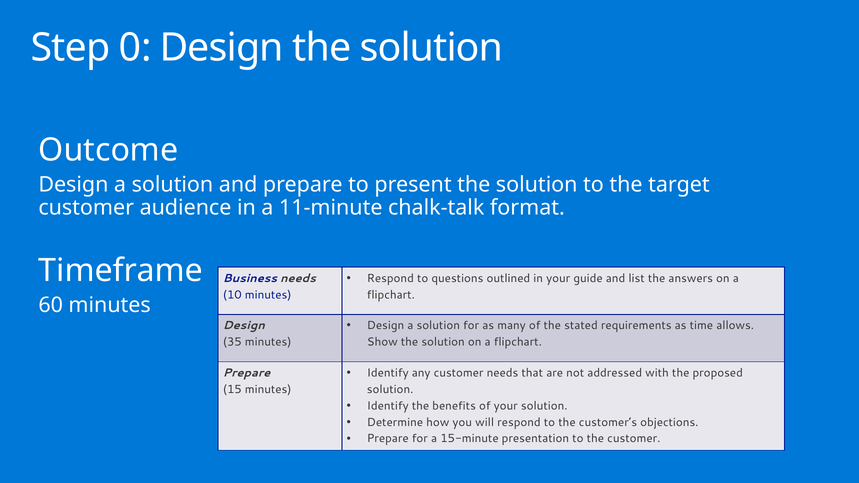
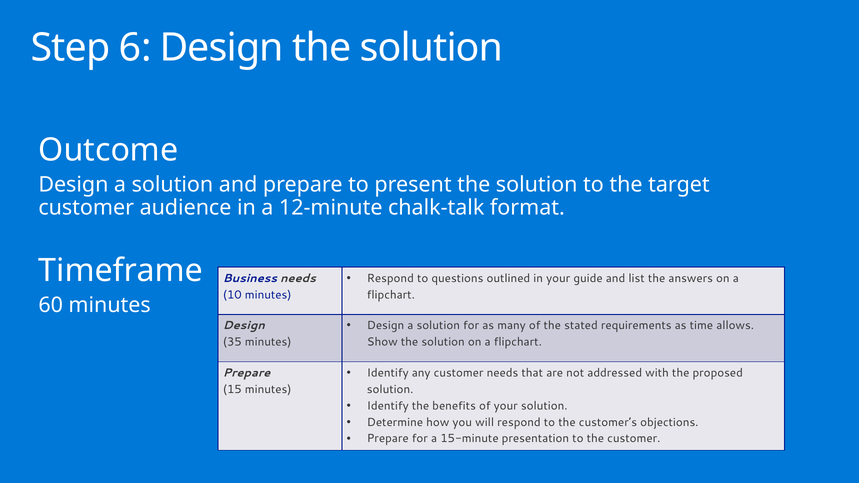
0: 0 -> 6 (135, 48)
11-minute: 11-minute -> 12-minute (331, 208)
